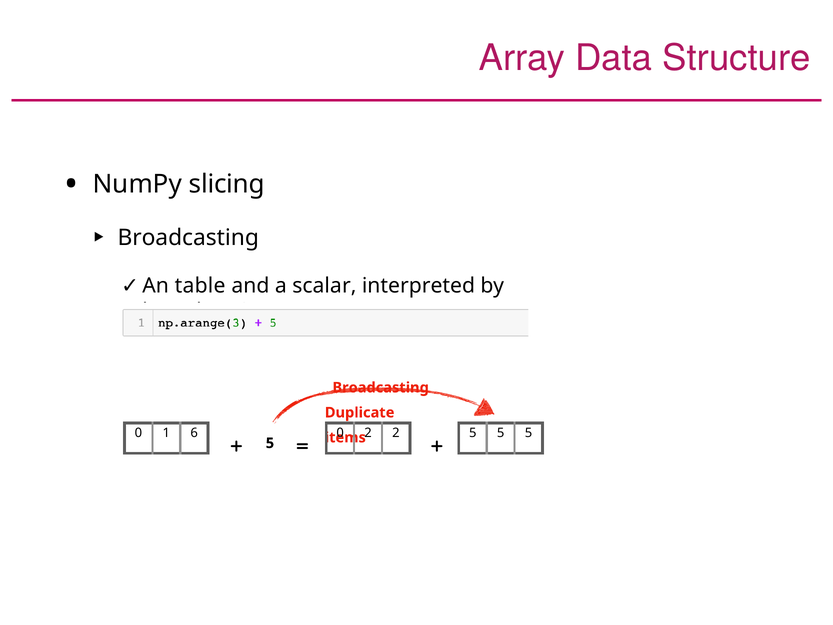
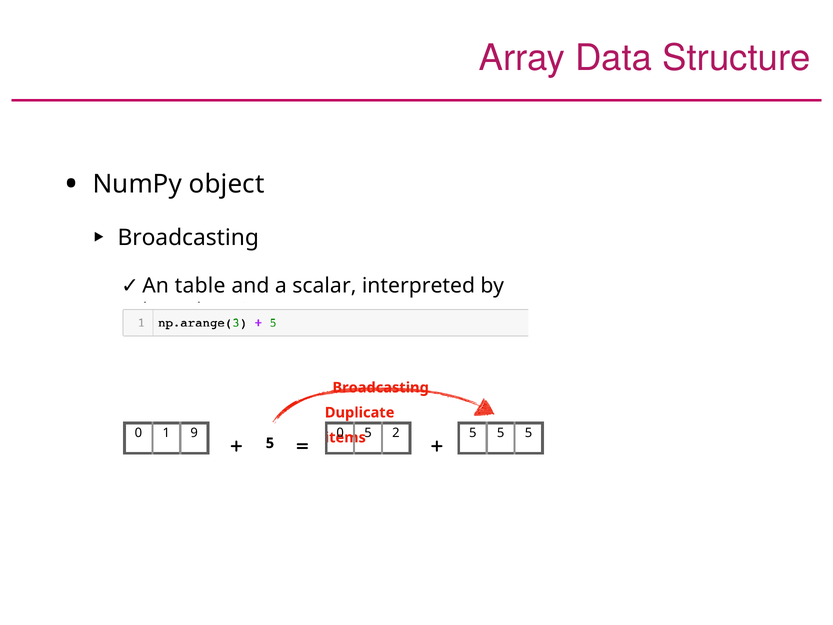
slicing: slicing -> object (227, 184)
6: 6 -> 9 (194, 433)
2: 2 -> 5 (368, 433)
